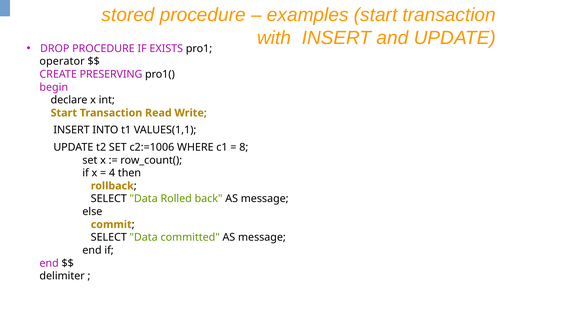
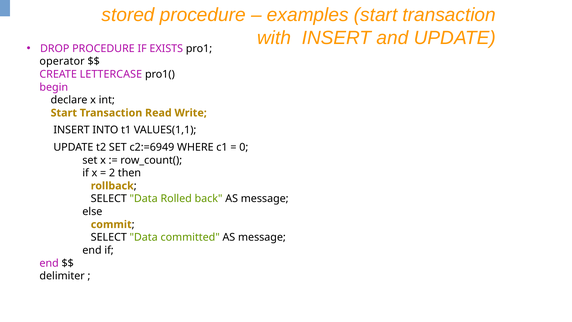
PRESERVING: PRESERVING -> LETTERCASE (111, 74)
c2:=1006: c2:=1006 -> c2:=6949 (152, 147)
8: 8 -> 0 (244, 147)
4: 4 -> 2 (112, 173)
